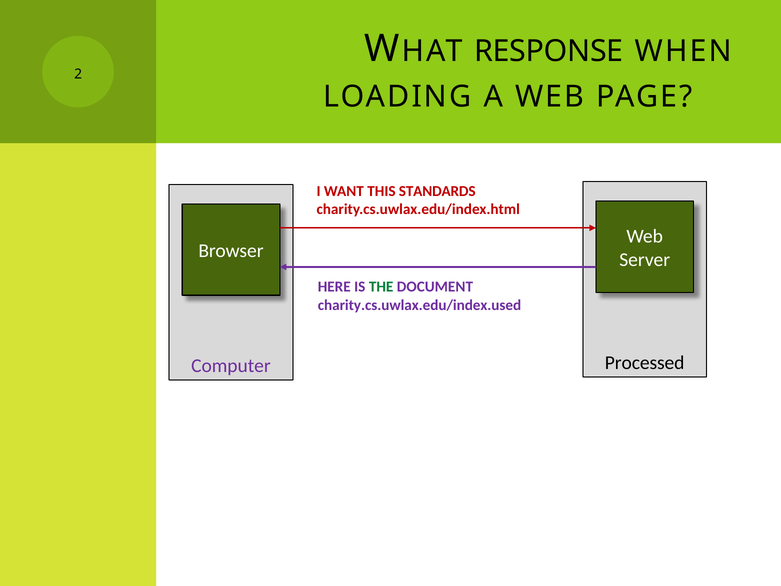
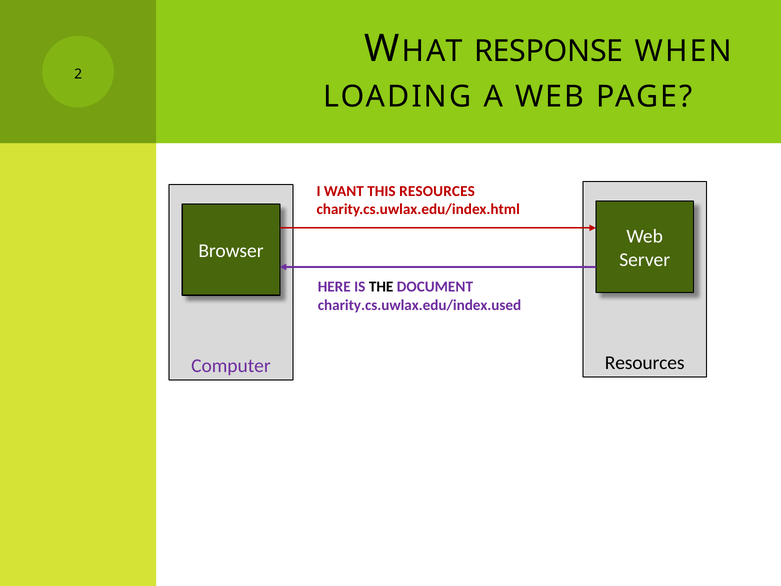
THIS STANDARDS: STANDARDS -> RESOURCES (437, 191)
THE colour: green -> black (381, 287)
Processed: Processed -> Resources (645, 363)
